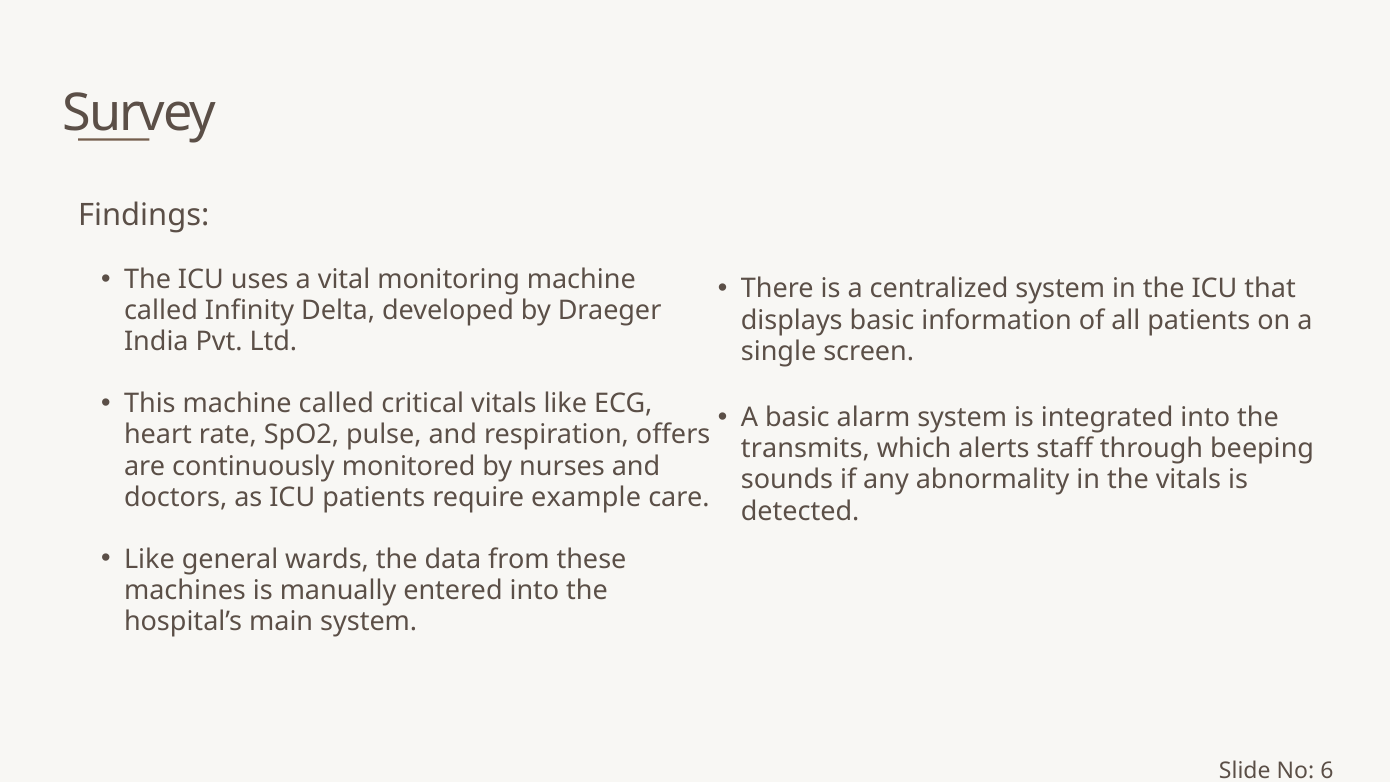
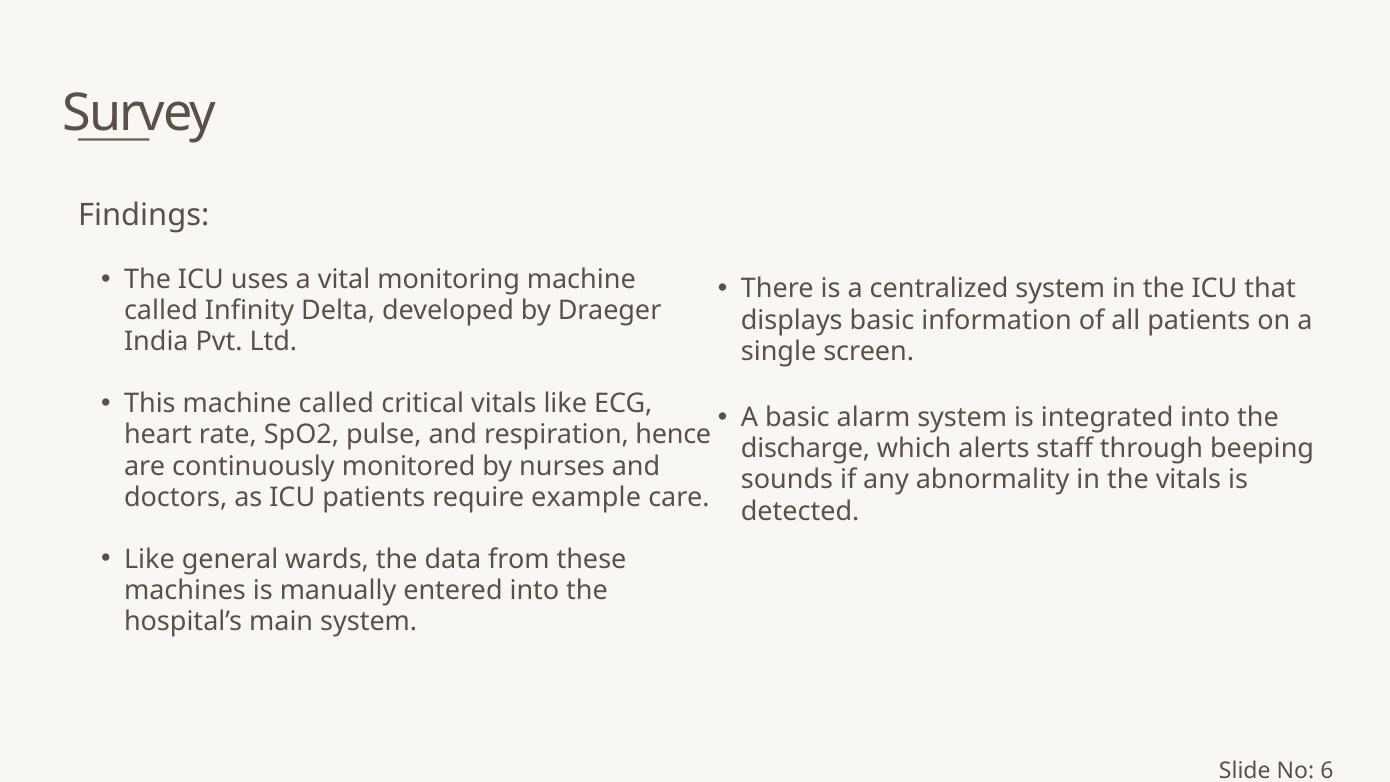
offers: offers -> hence (673, 435)
transmits: transmits -> discharge (806, 449)
